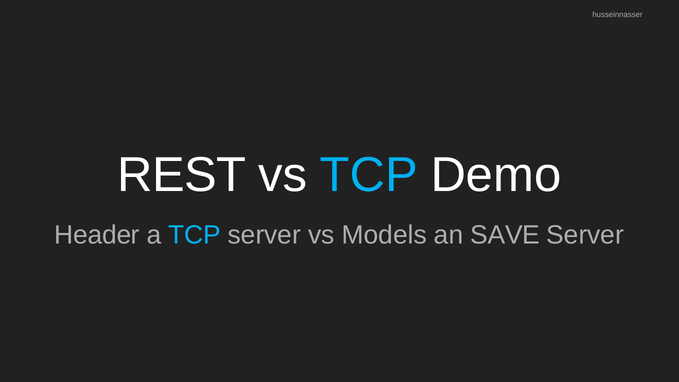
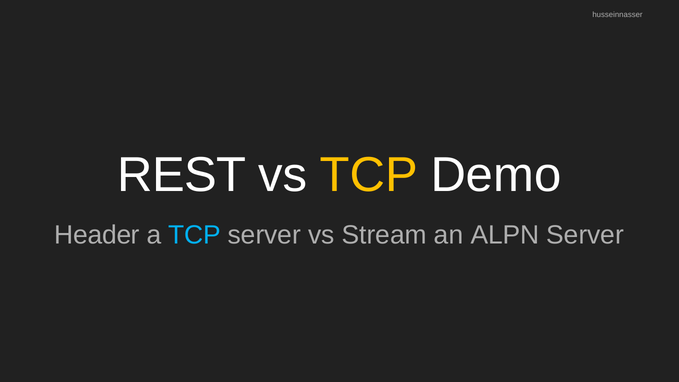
TCP colour: light blue -> yellow (369, 175)
Models: Models -> Stream (384, 235)
SAVE: SAVE -> ALPN (505, 235)
